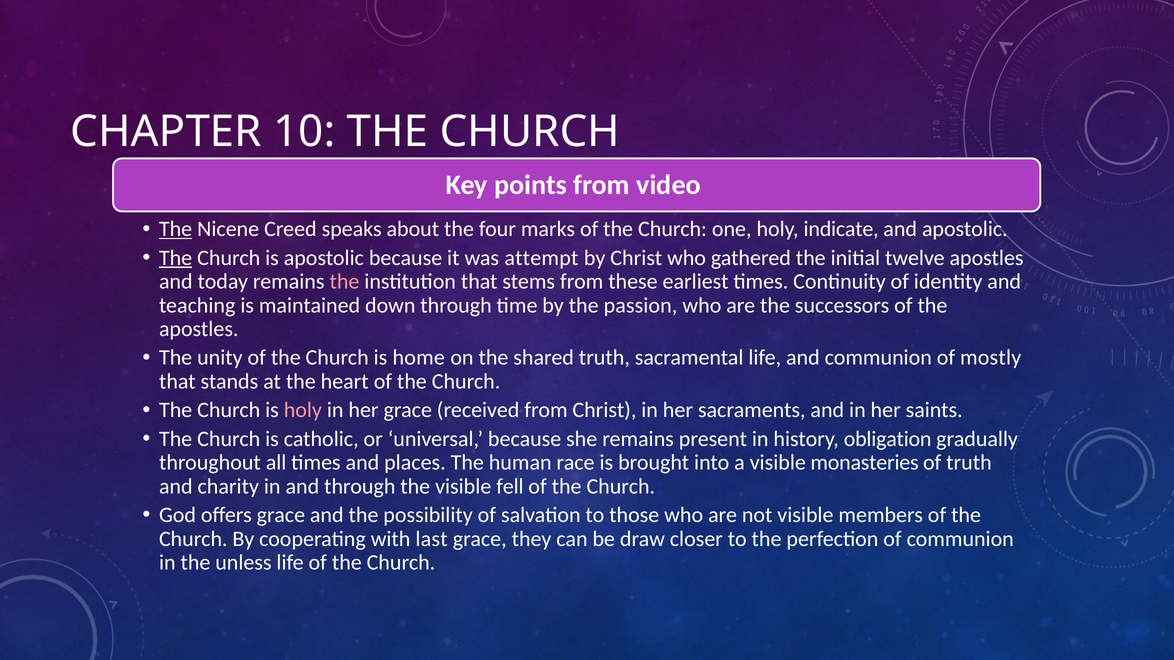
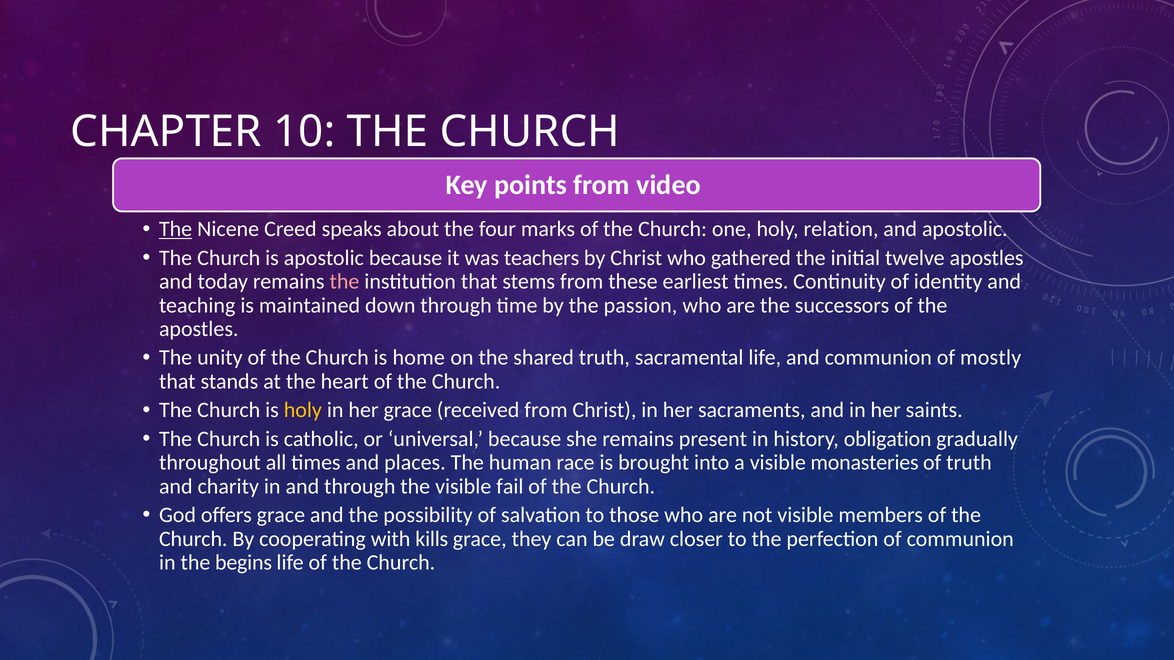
indicate: indicate -> relation (841, 229)
The underline: present -> none (176, 258)
attempt: attempt -> teachers (542, 258)
holy colour: pink -> yellow (303, 410)
fell: fell -> fail (510, 487)
last: last -> kills (432, 539)
unless: unless -> begins (244, 563)
